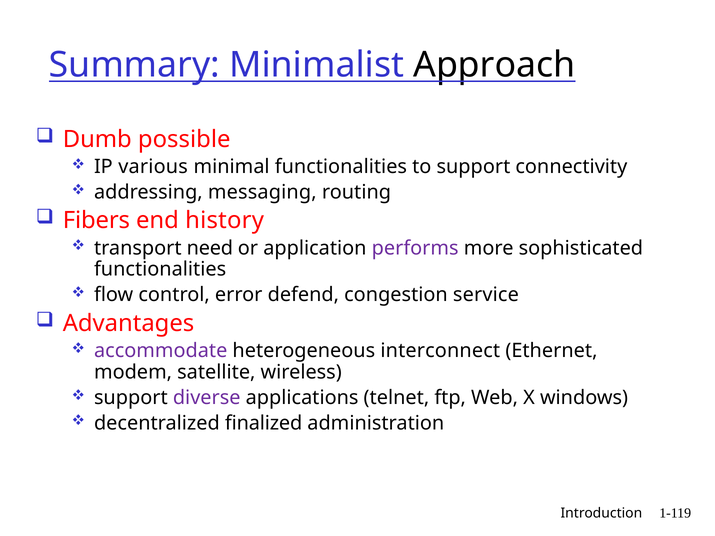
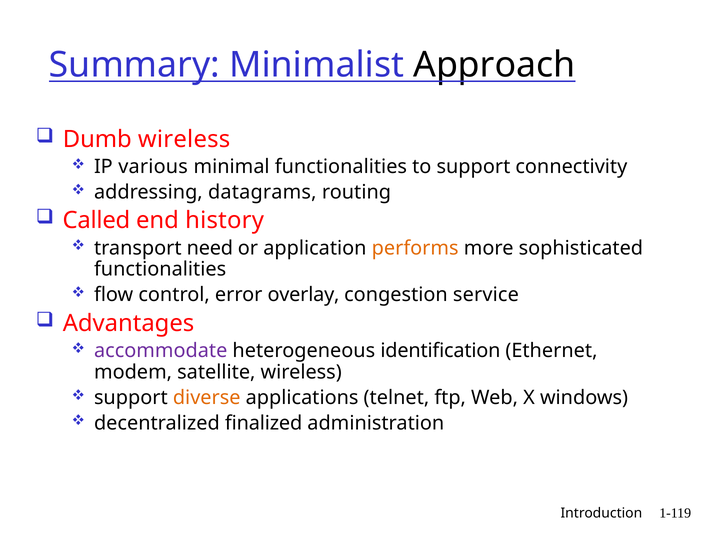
Dumb possible: possible -> wireless (184, 139)
messaging: messaging -> datagrams (262, 192)
Fibers: Fibers -> Called (96, 221)
performs colour: purple -> orange (415, 248)
defend: defend -> overlay (303, 295)
interconnect: interconnect -> identification (440, 351)
diverse colour: purple -> orange (207, 398)
